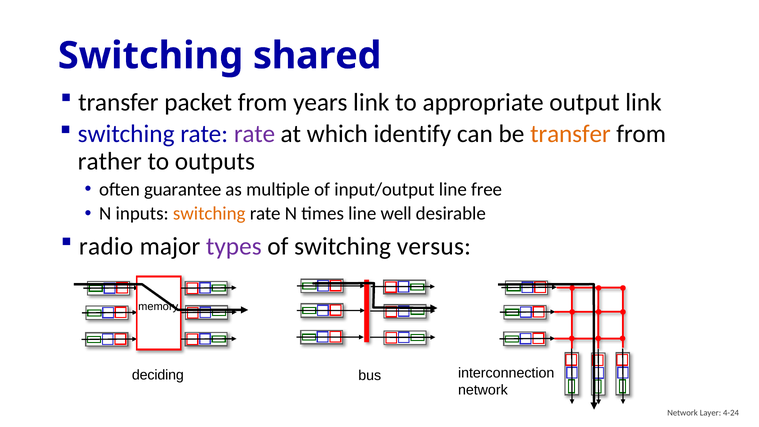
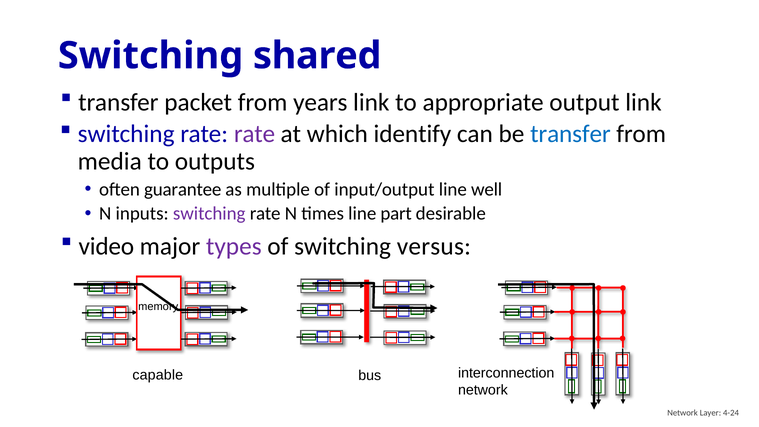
transfer colour: orange -> blue (570, 134)
rather: rather -> media (110, 161)
free: free -> well (487, 189)
switching colour: orange -> purple (209, 214)
well: well -> part (396, 214)
radio: radio -> video (106, 246)
deciding: deciding -> capable (158, 375)
